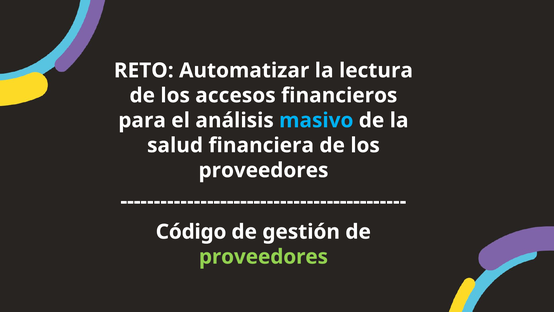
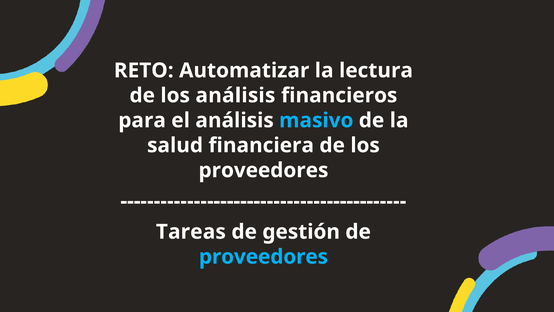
los accesos: accesos -> análisis (235, 95)
Código: Código -> Tareas (191, 232)
proveedores colour: light green -> light blue (263, 256)
